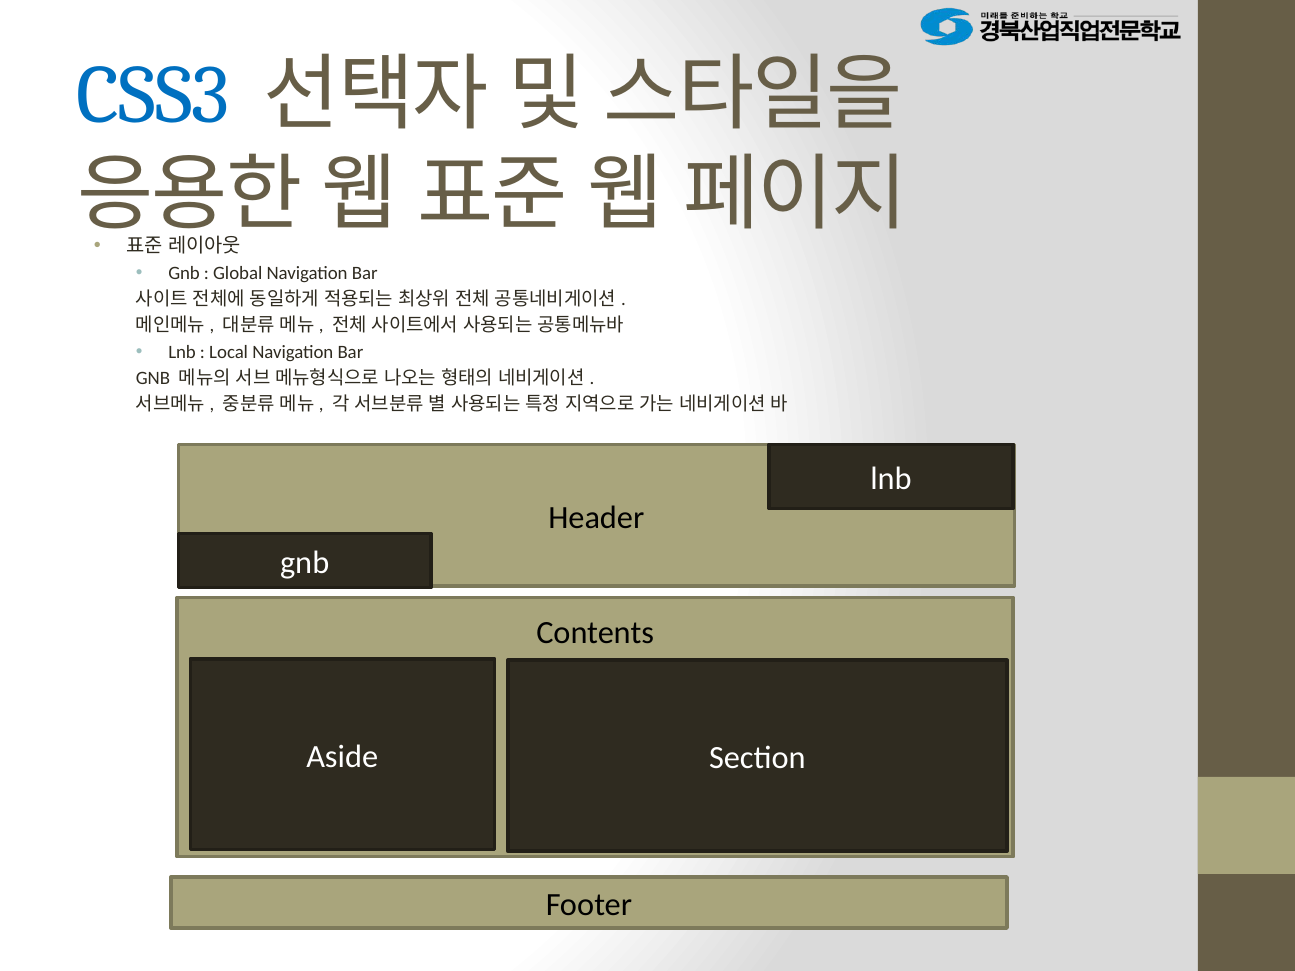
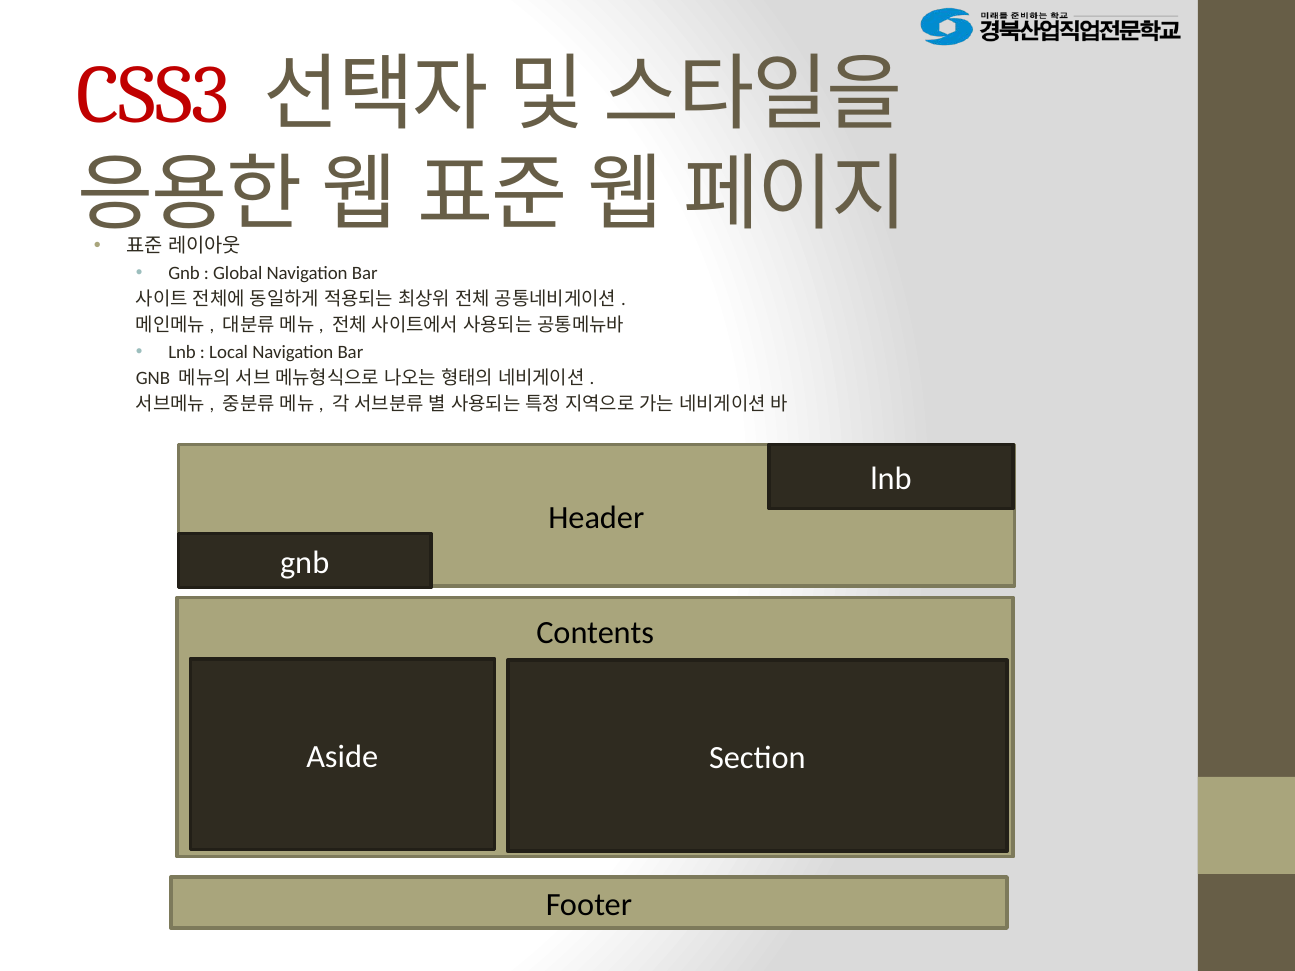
CSS3 colour: blue -> red (153, 96)
